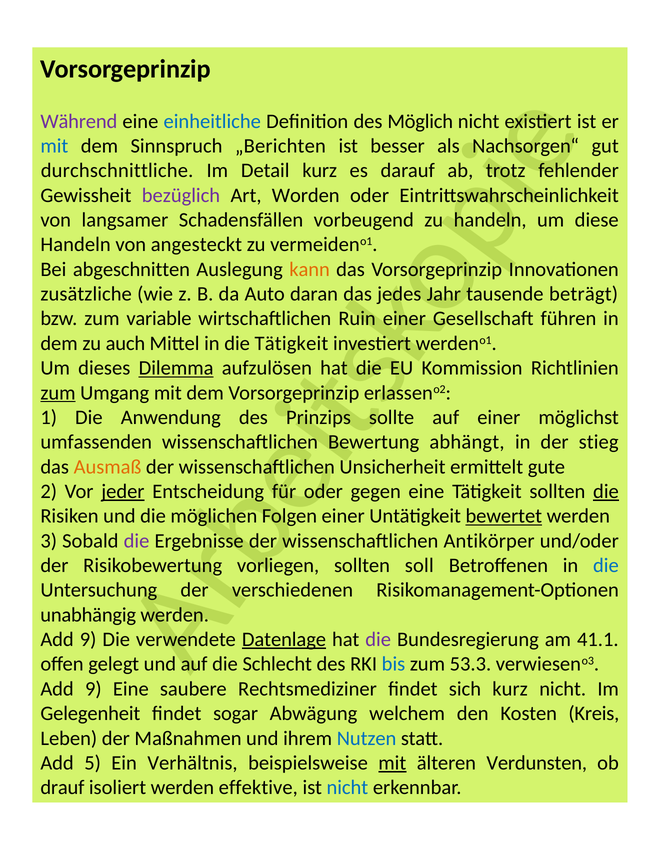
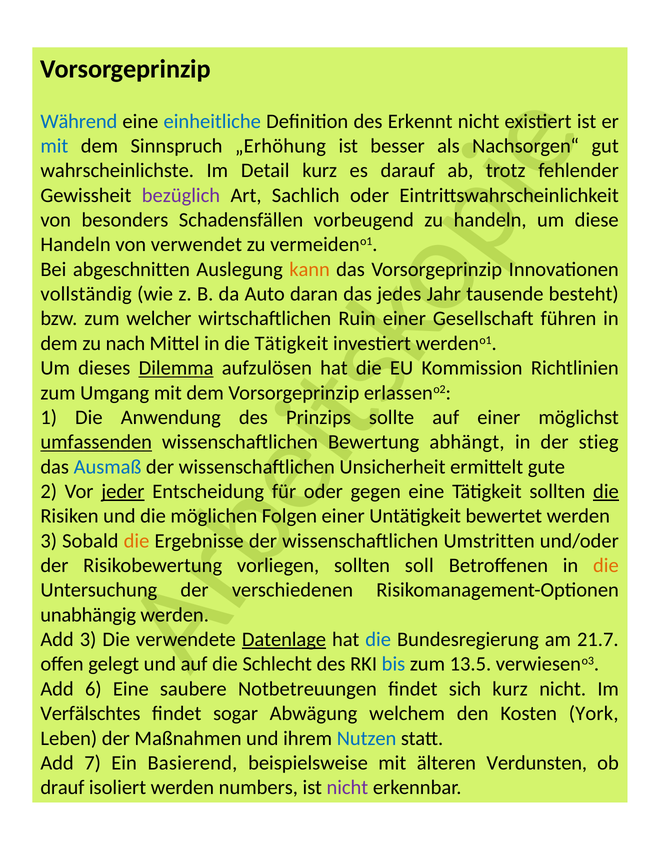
Während colour: purple -> blue (79, 121)
Möglich: Möglich -> Erkennt (420, 121)
„Berichten: „Berichten -> „Erhöhung (280, 146)
durchschnittliche: durchschnittliche -> wahrscheinlichste (117, 170)
Worden: Worden -> Sachlich (306, 195)
langsamer: langsamer -> besonders (125, 220)
angesteckt: angesteckt -> verwendet (196, 244)
zusätzliche: zusätzliche -> vollständig (86, 294)
beträgt: beträgt -> besteht (584, 294)
variable: variable -> welcher (159, 318)
auch: auch -> nach (125, 343)
zum underline: present -> none (58, 392)
umfassenden underline: none -> present (96, 442)
Ausmaß colour: orange -> blue (107, 466)
bewertet underline: present -> none (504, 516)
die colour: purple -> orange (137, 540)
Antikörper: Antikörper -> Umstritten (489, 540)
die colour: blue -> orange (606, 565)
9: 9 -> 3 (88, 639)
die colour: purple -> blue (378, 639)
41.1: 41.1 -> 21.7 (598, 639)
53.3: 53.3 -> 13.5 (470, 663)
9: 9 -> 6 (93, 688)
Rechtsmediziner: Rechtsmediziner -> Notbetreuungen (307, 688)
Gelegenheit: Gelegenheit -> Verfälschtes (90, 713)
Kreis: Kreis -> York (594, 713)
5: 5 -> 7 (93, 762)
Verhältnis: Verhältnis -> Basierend (192, 762)
mit underline: present -> none (392, 762)
effektive: effektive -> numbers (258, 787)
nicht colour: blue -> purple (347, 787)
